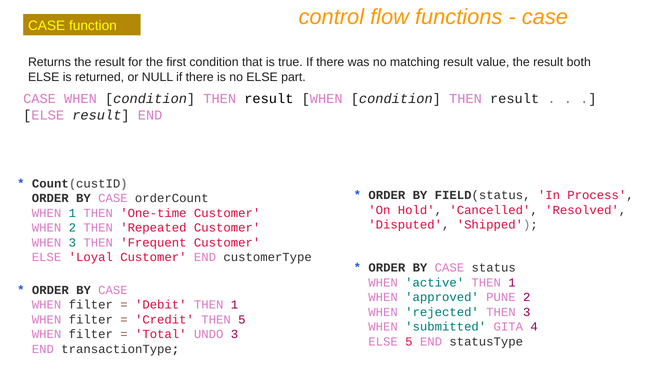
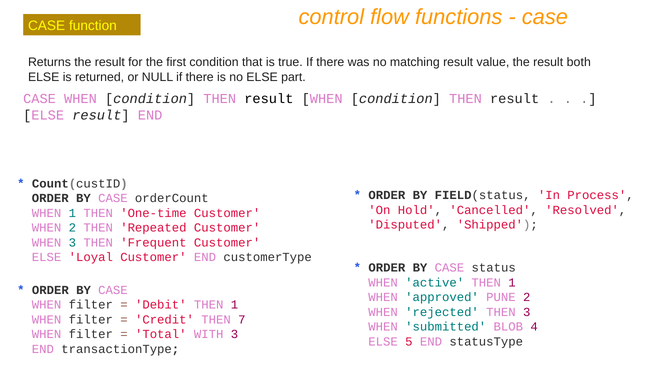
THEN 5: 5 -> 7 (242, 319)
GITA: GITA -> BLOB (508, 326)
UNDO: UNDO -> WITH (209, 334)
